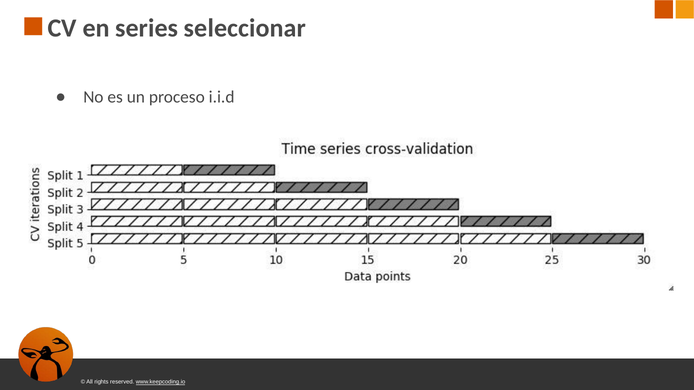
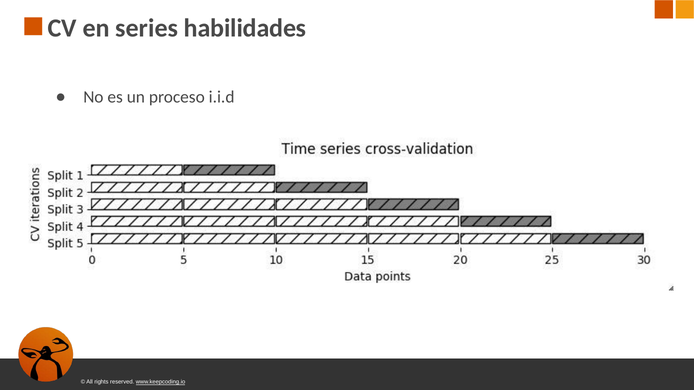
seleccionar: seleccionar -> habilidades (245, 28)
